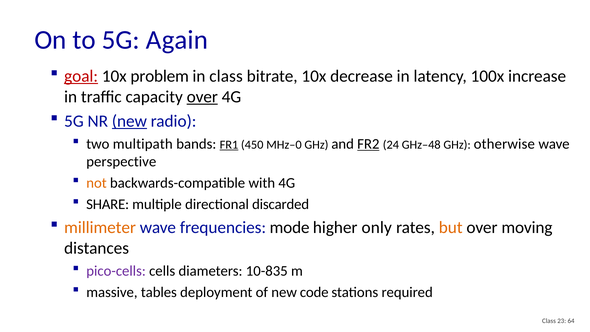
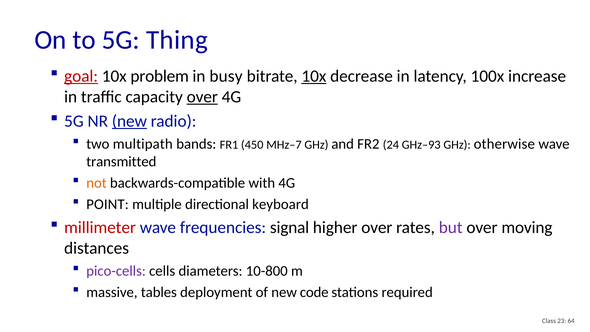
Again: Again -> Thing (177, 40)
in class: class -> busy (226, 76)
10x underline: none -> present (314, 76)
FR1 underline: present -> none (229, 145)
MHz–0: MHz–0 -> MHz–7 (284, 145)
FR2 underline: present -> none (368, 144)
GHz–48: GHz–48 -> GHz–93 (421, 145)
perspective: perspective -> transmitted (121, 162)
SHARE: SHARE -> POINT (108, 204)
discarded: discarded -> keyboard (281, 204)
millimeter colour: orange -> red (100, 227)
mode: mode -> signal (290, 227)
higher only: only -> over (377, 227)
but colour: orange -> purple (451, 227)
10-835: 10-835 -> 10-800 (267, 271)
